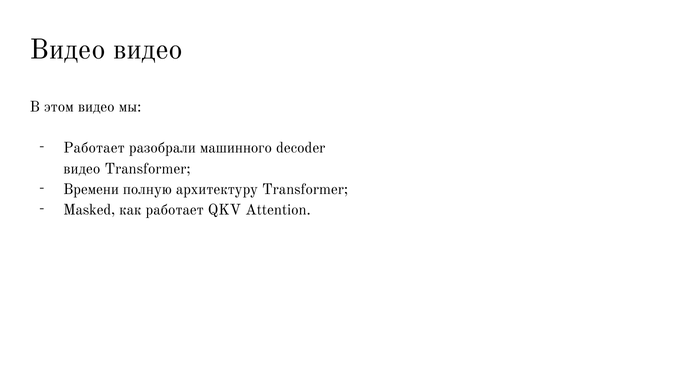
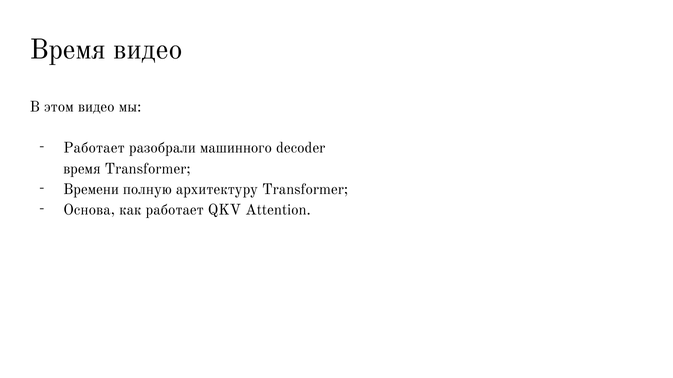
Видео: Видео -> Время (68, 50)
видео: видео -> время (82, 169)
Masked: Masked -> Основа (89, 210)
